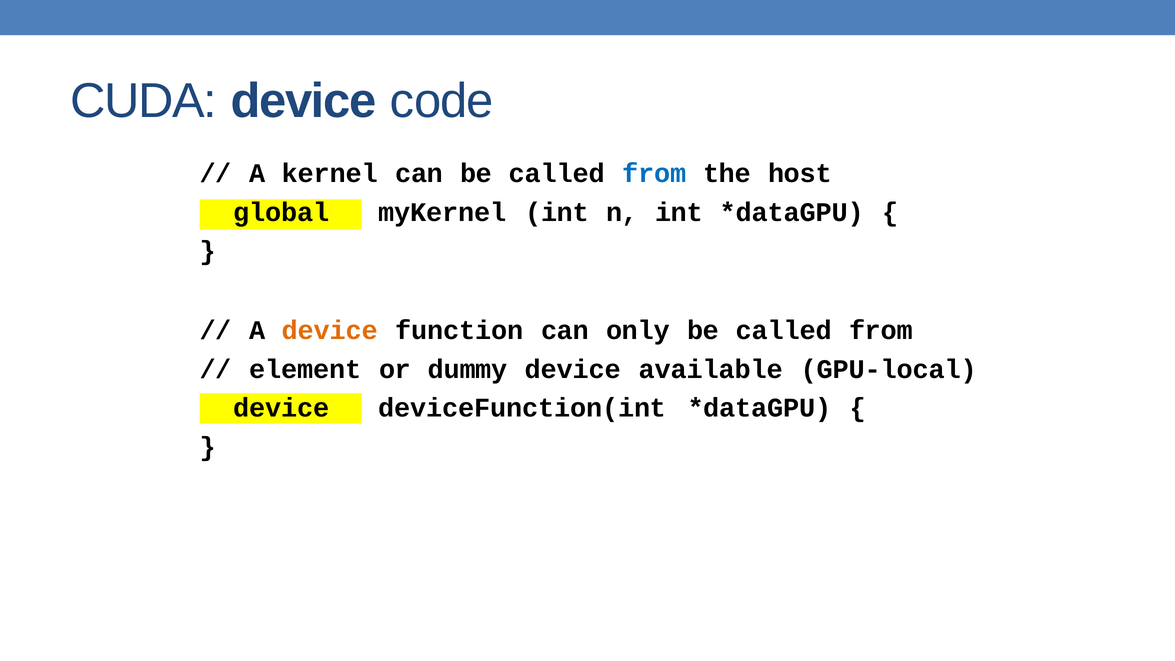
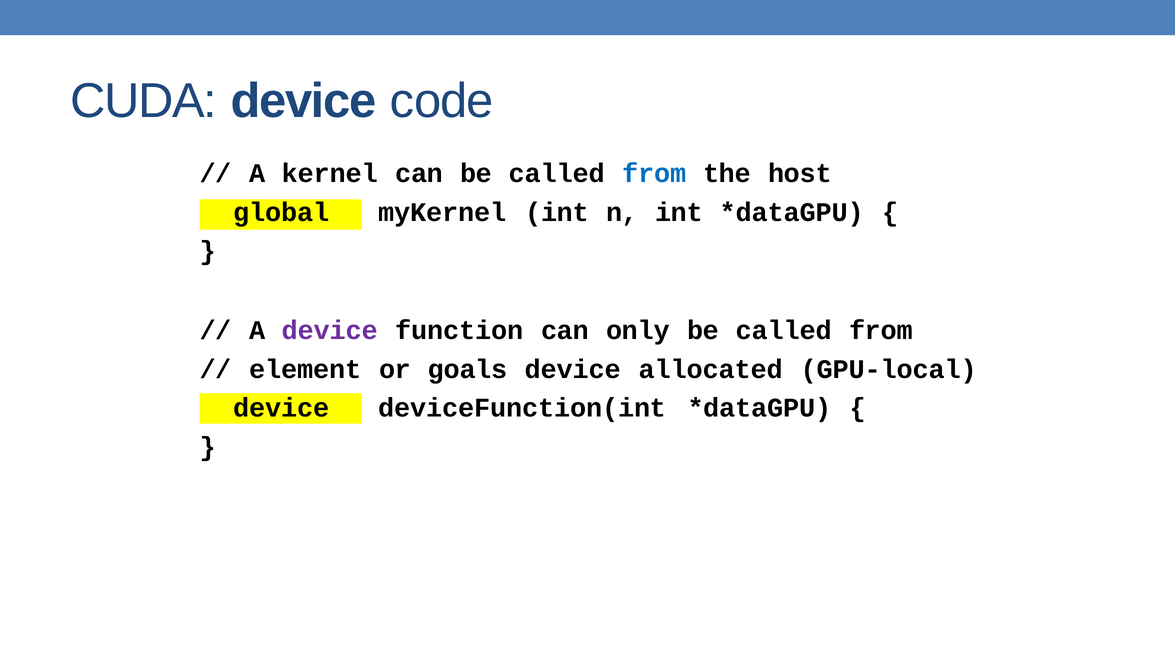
device colour: orange -> purple (330, 330)
dummy: dummy -> goals (468, 369)
available: available -> allocated (711, 369)
